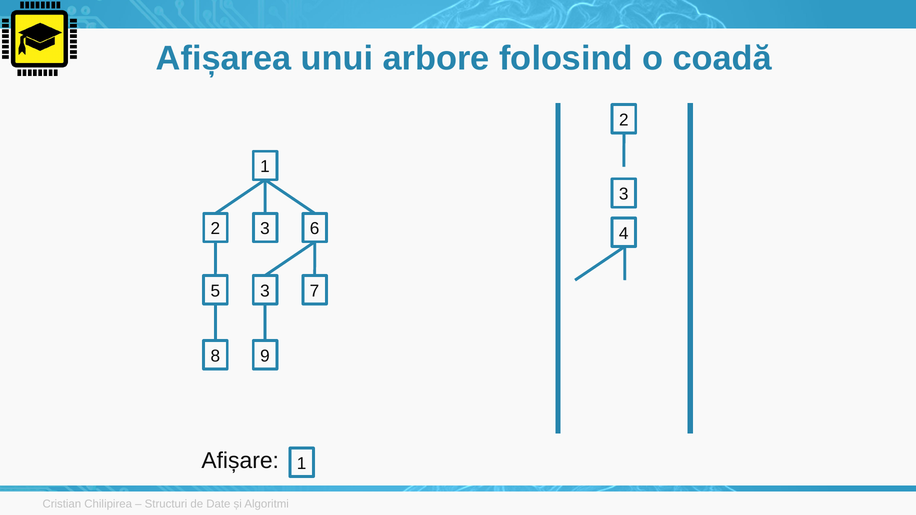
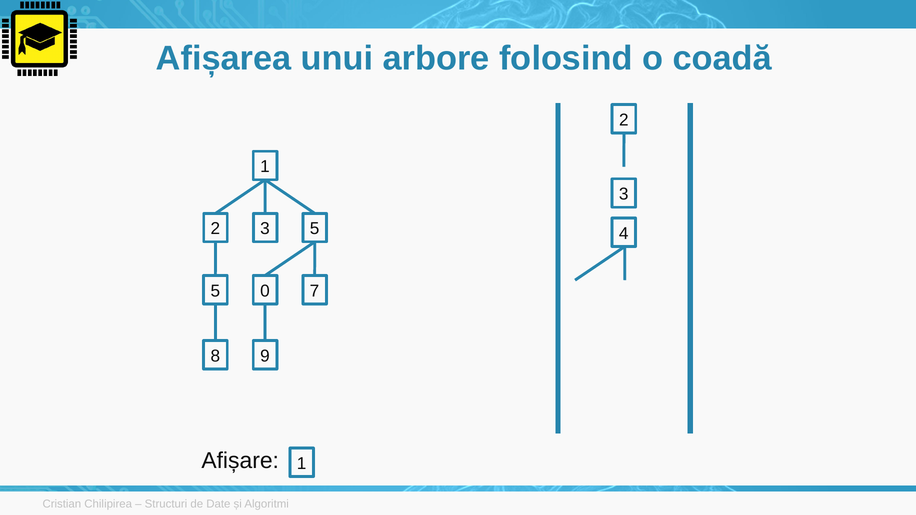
3 6: 6 -> 5 (315, 229)
5 3: 3 -> 0 (265, 291)
